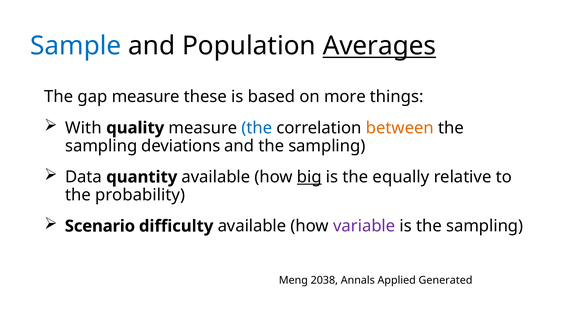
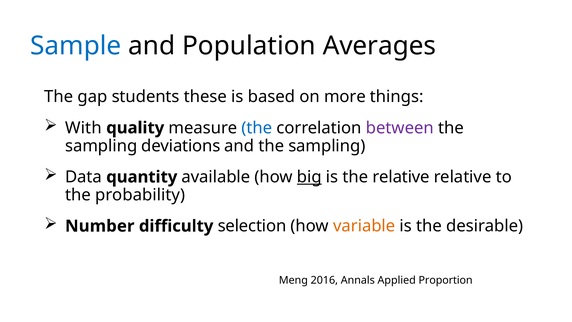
Averages underline: present -> none (379, 46)
gap measure: measure -> students (146, 97)
between colour: orange -> purple (400, 128)
the equally: equally -> relative (401, 177)
Scenario: Scenario -> Number (100, 226)
difficulty available: available -> selection (252, 226)
variable colour: purple -> orange (364, 226)
is the sampling: sampling -> desirable (485, 226)
2038: 2038 -> 2016 (324, 280)
Generated: Generated -> Proportion (446, 280)
